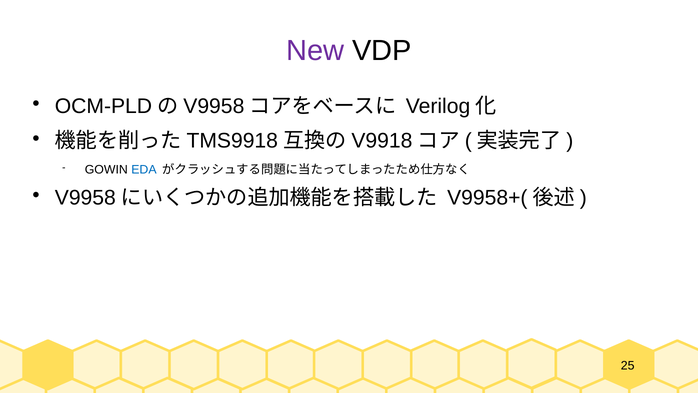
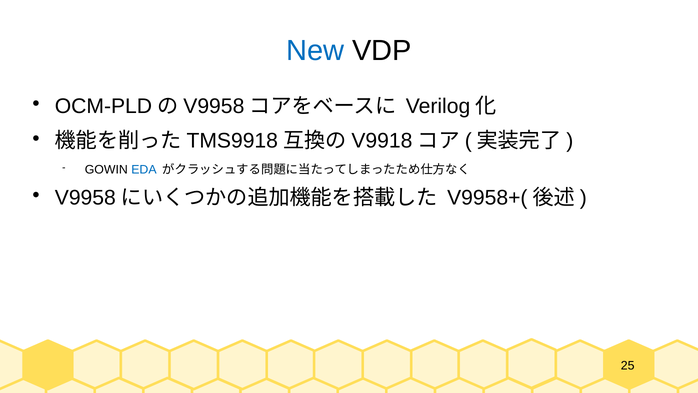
New colour: purple -> blue (315, 50)
